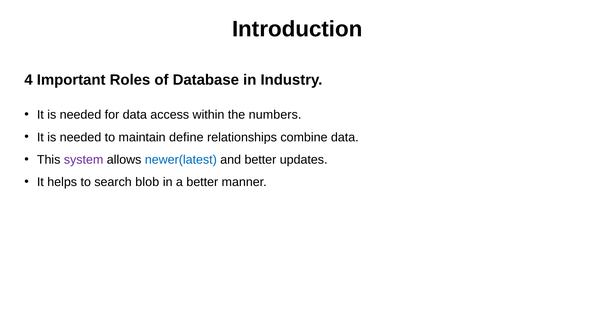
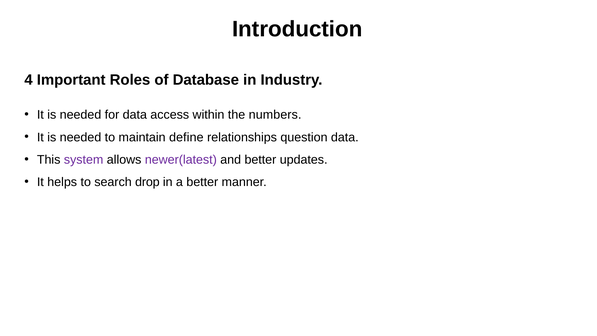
combine: combine -> question (304, 137)
newer(latest colour: blue -> purple (181, 160)
blob: blob -> drop (147, 182)
